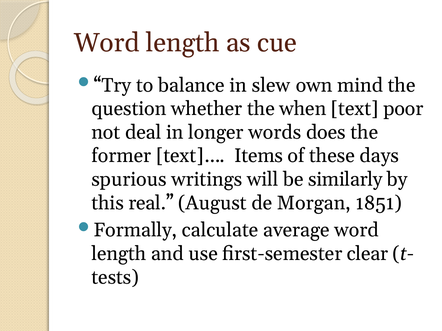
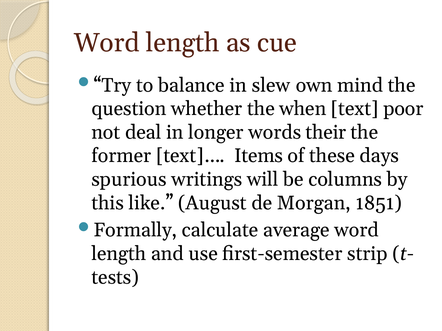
does: does -> their (326, 132)
similarly: similarly -> columns (345, 180)
real: real -> like (151, 203)
clear: clear -> strip (367, 254)
